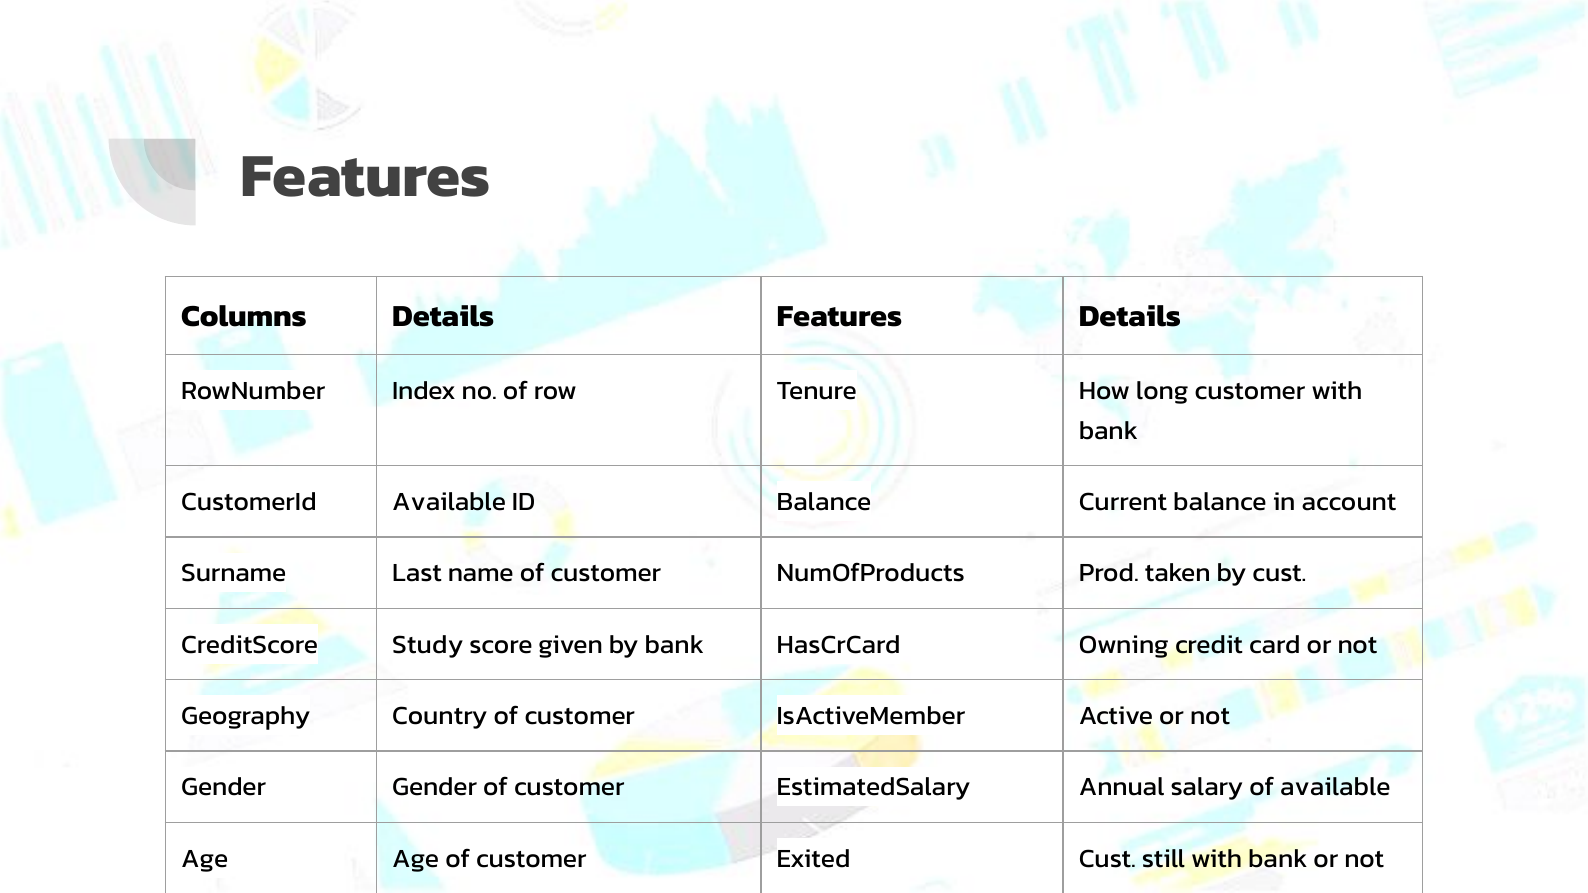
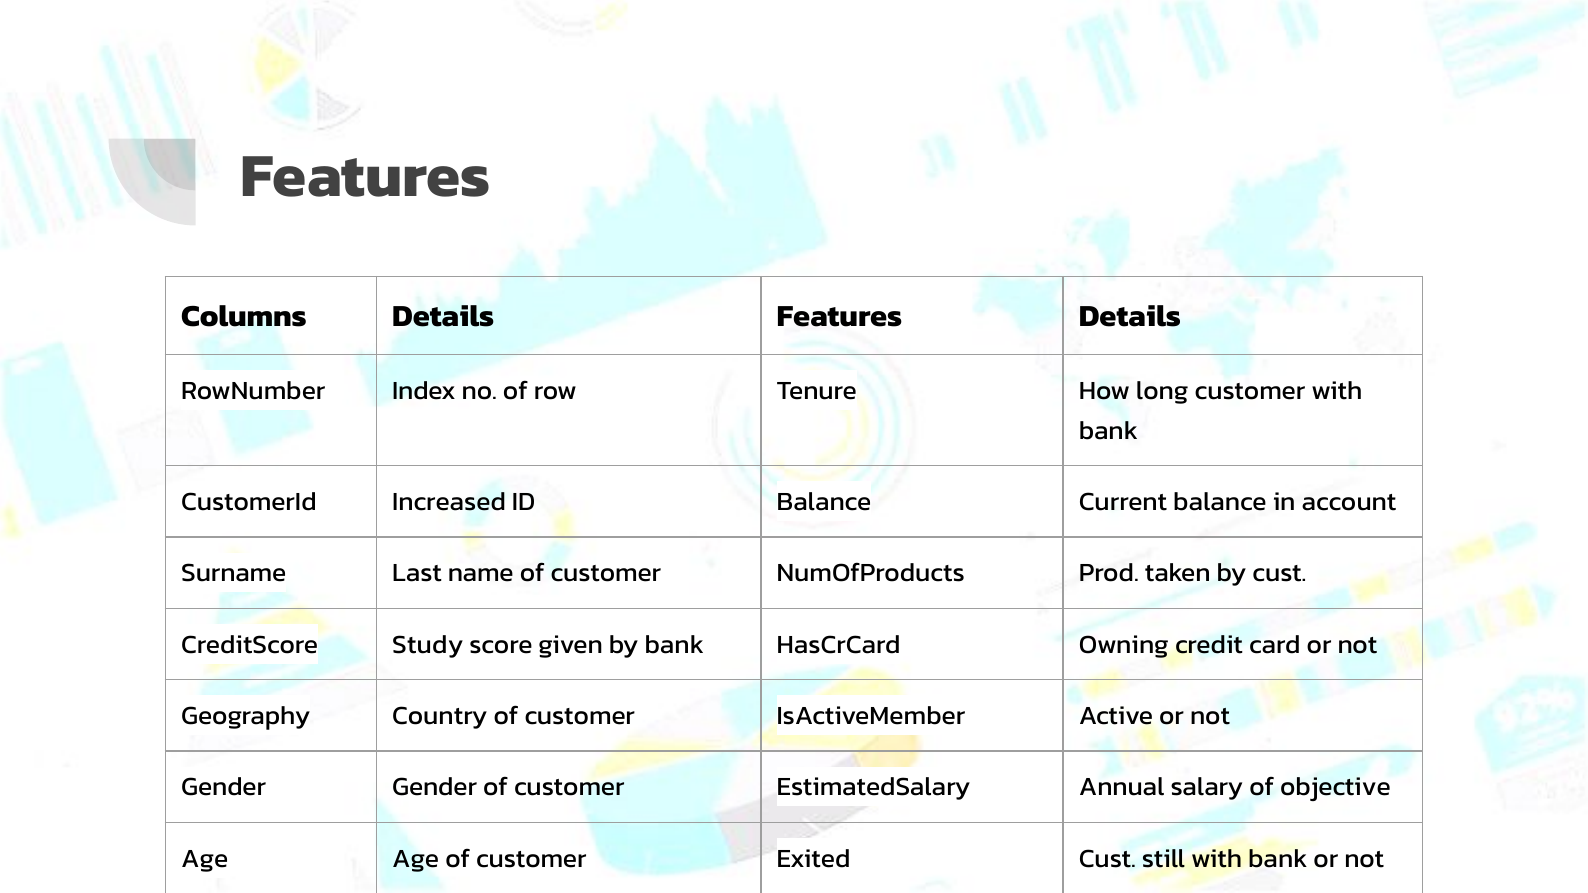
CustomerId Available: Available -> Increased (449, 502)
of available: available -> objective (1335, 788)
